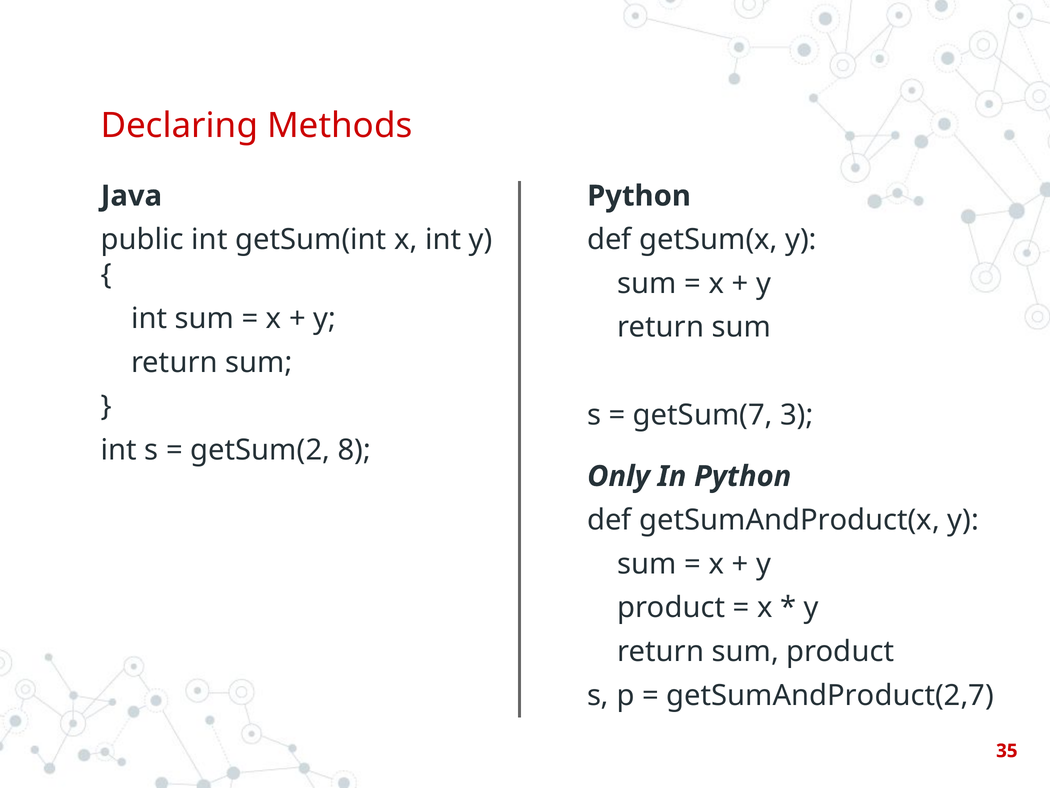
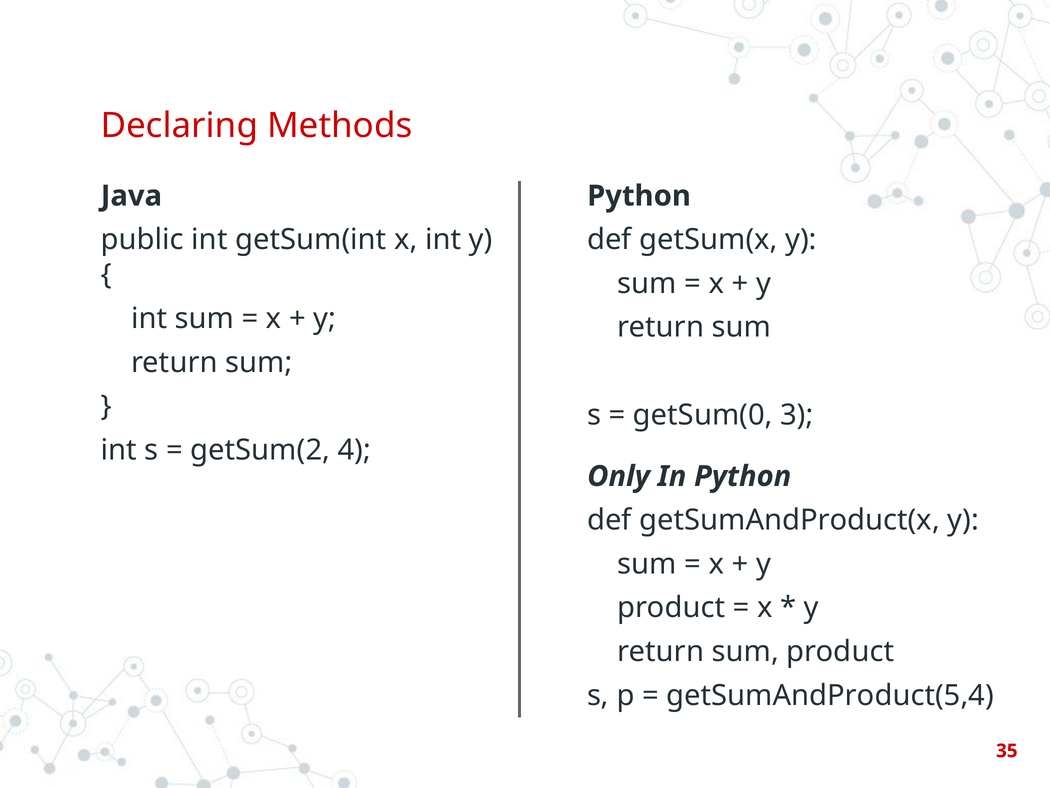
getSum(7: getSum(7 -> getSum(0 (703, 415)
8: 8 -> 4 (354, 450)
getSumAndProduct(2,7: getSumAndProduct(2,7 -> getSumAndProduct(5,4 (830, 695)
